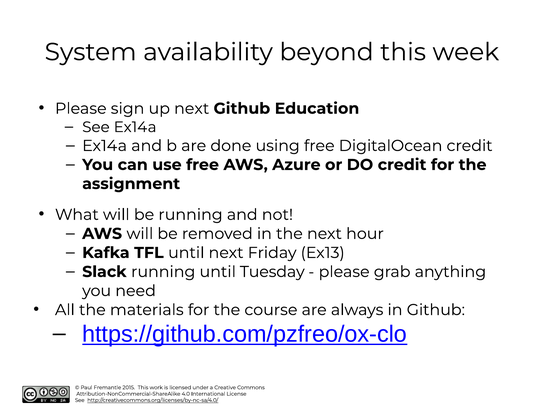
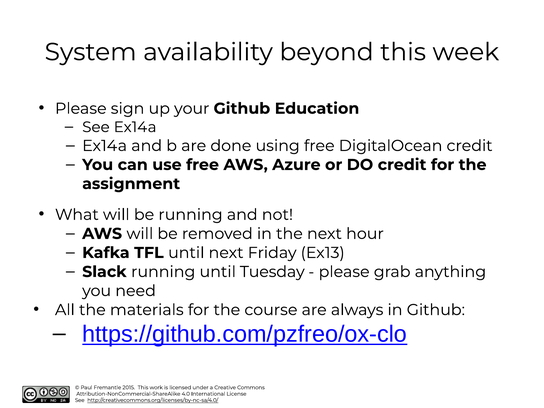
up next: next -> your (192, 109)
